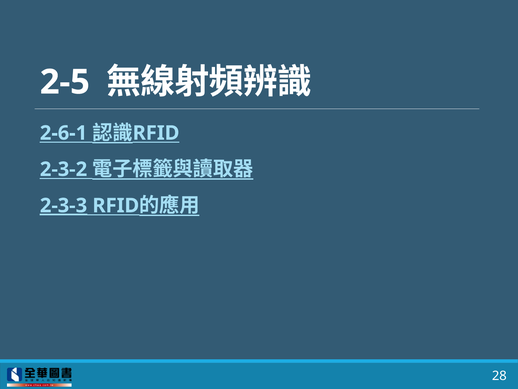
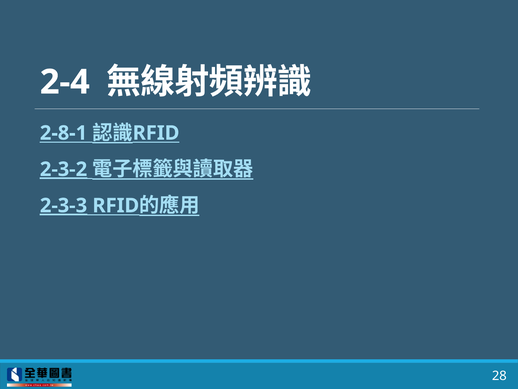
2-5: 2-5 -> 2-4 (65, 82)
2-6-1: 2-6-1 -> 2-8-1 (64, 133)
2-3-2 underline: none -> present (64, 169)
